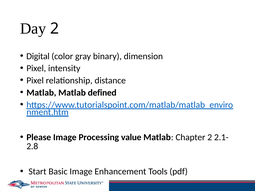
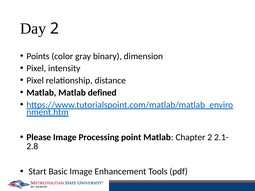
Digital: Digital -> Points (38, 56)
value: value -> point (131, 138)
